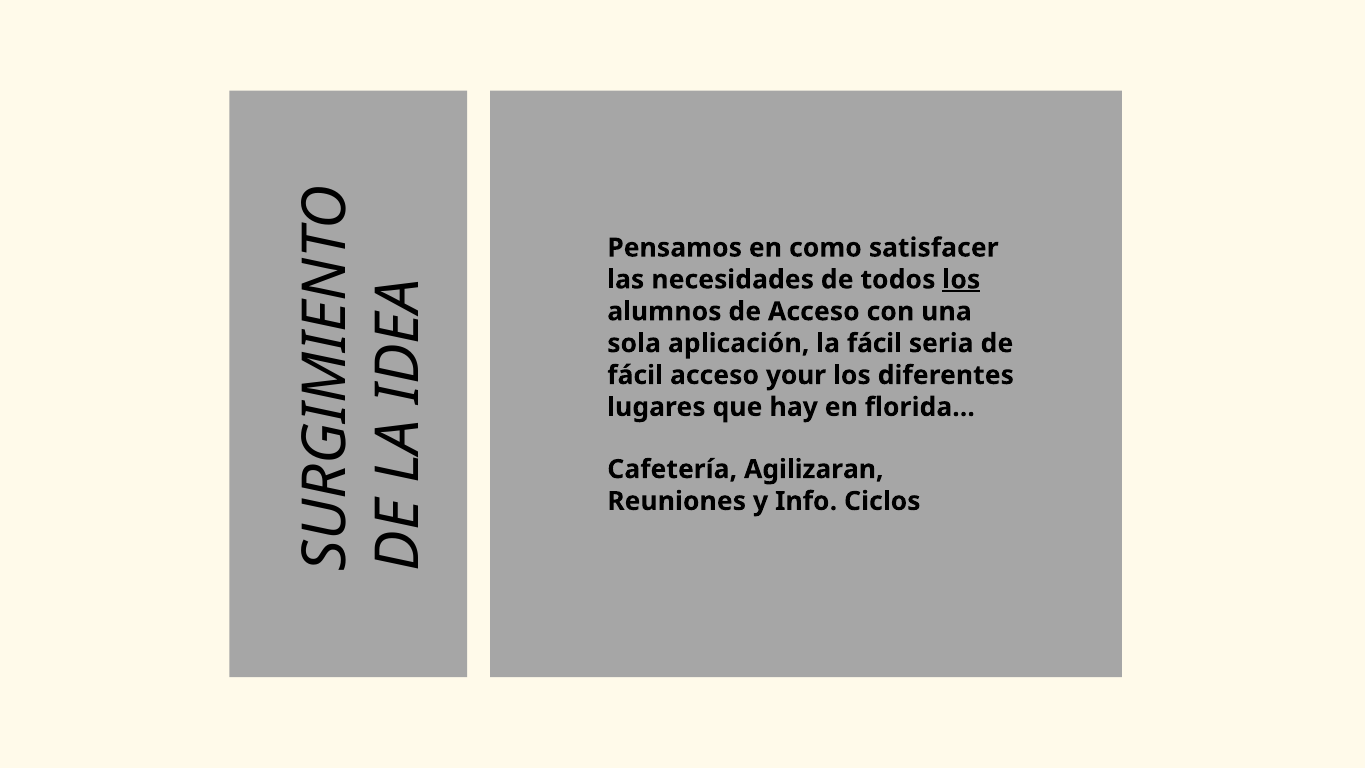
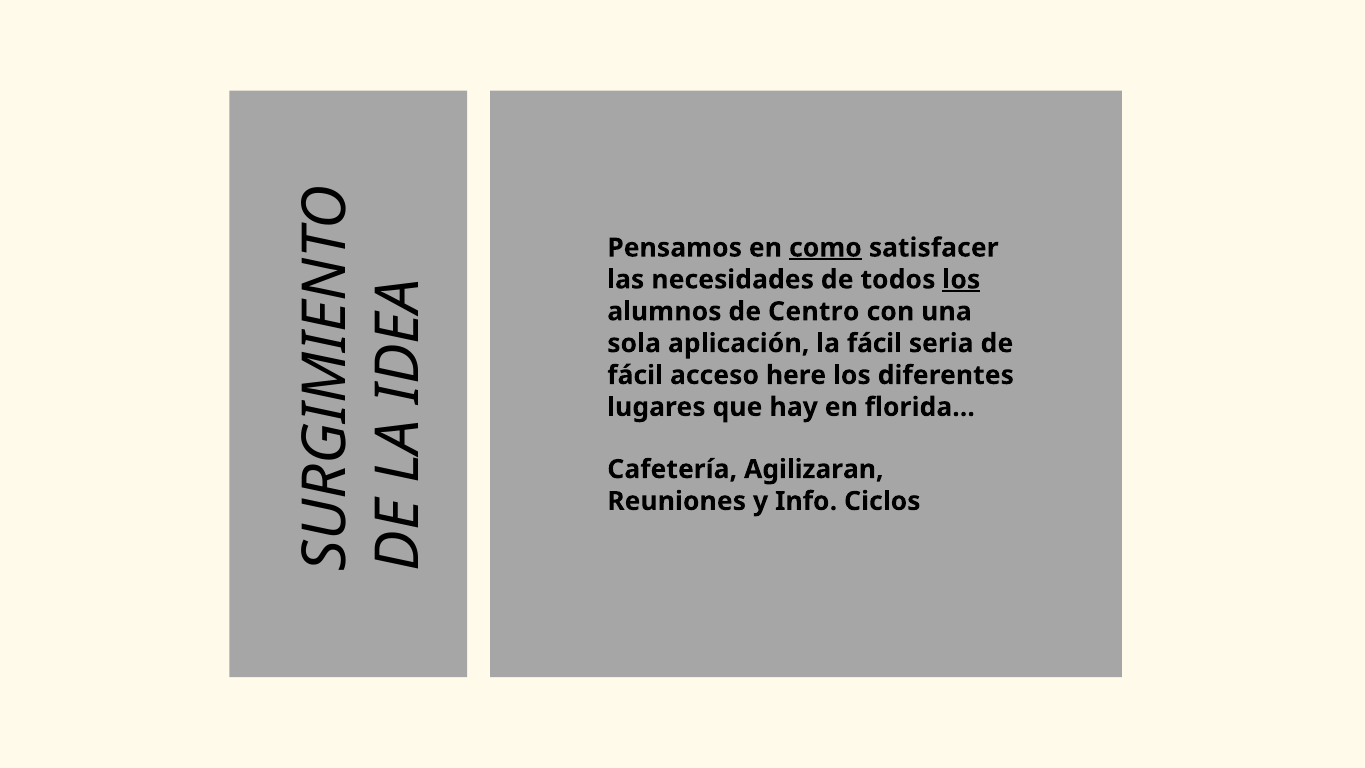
como underline: none -> present (825, 248)
de Acceso: Acceso -> Centro (814, 311)
your: your -> here (796, 375)
